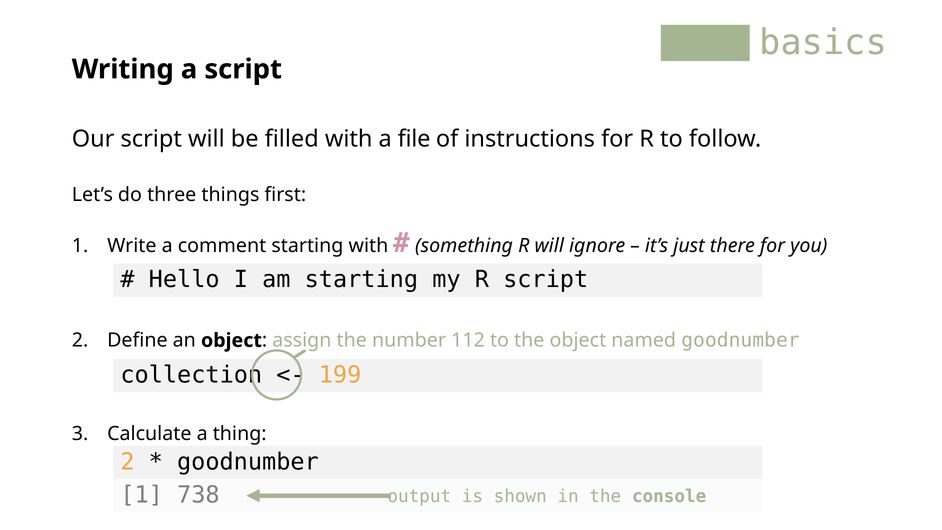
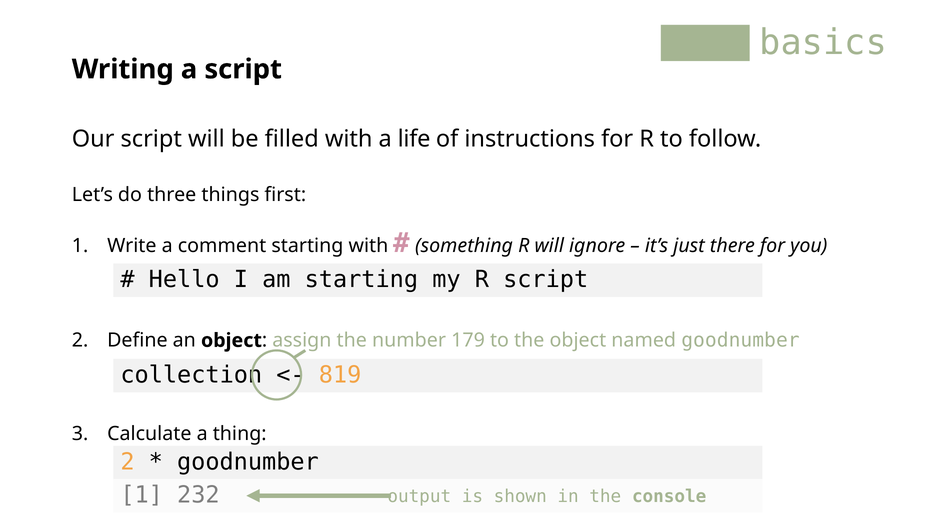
file: file -> life (414, 139)
112: 112 -> 179 (468, 340)
199: 199 -> 819 (340, 375)
738: 738 -> 232 (198, 495)
